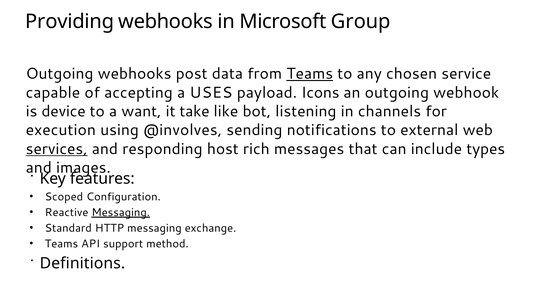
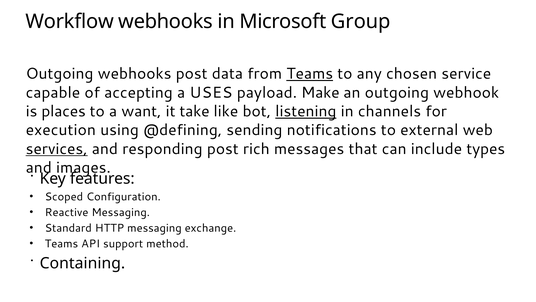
Providing: Providing -> Workflow (70, 22)
Icons: Icons -> Make (320, 92)
device: device -> places (64, 111)
listening underline: none -> present (306, 111)
@involves: @involves -> @defining (183, 130)
responding host: host -> post (223, 149)
Messaging underline: present -> none (121, 212)
Definitions: Definitions -> Containing (82, 263)
